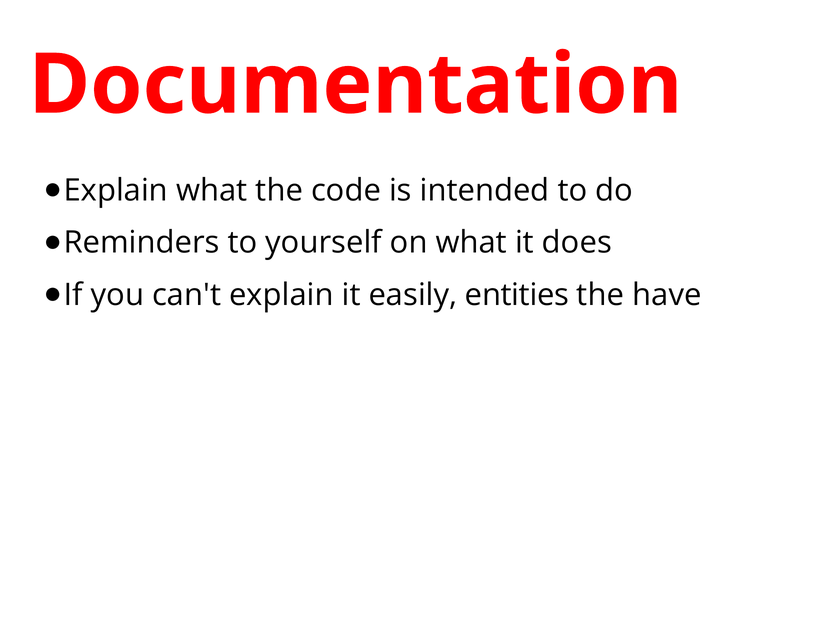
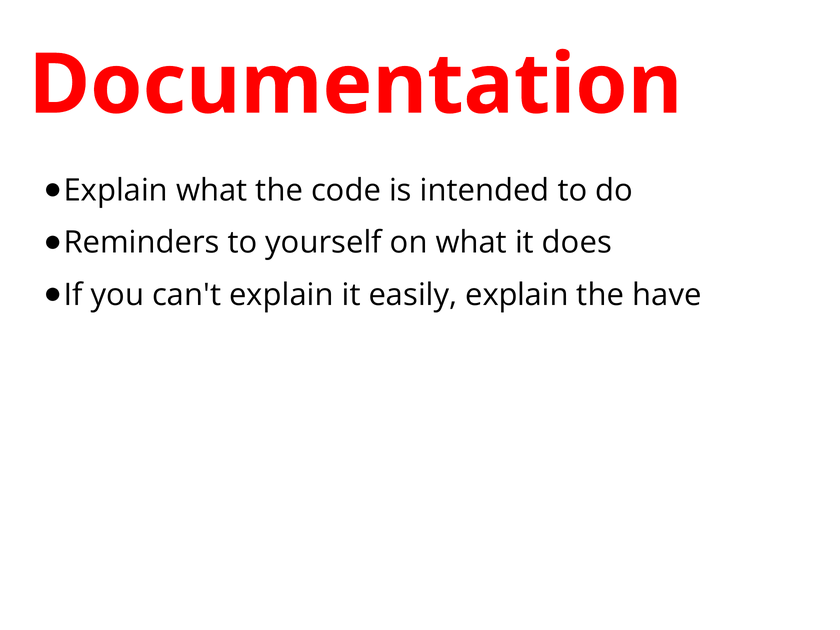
easily entities: entities -> explain (517, 295)
